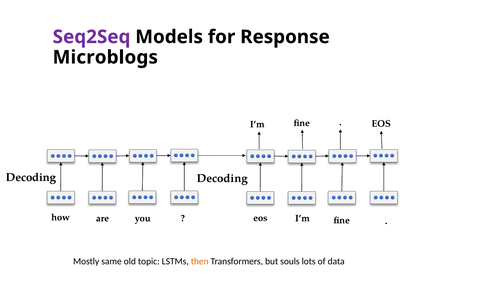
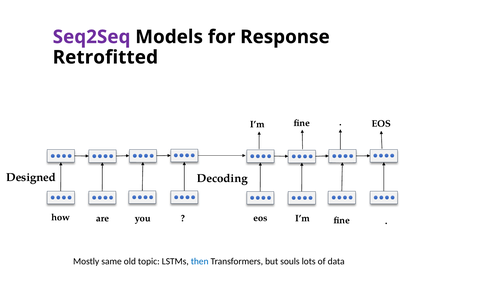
Microblogs: Microblogs -> Retrofitted (105, 57)
Decoding: Decoding -> Designed (31, 177)
then colour: orange -> blue (200, 261)
